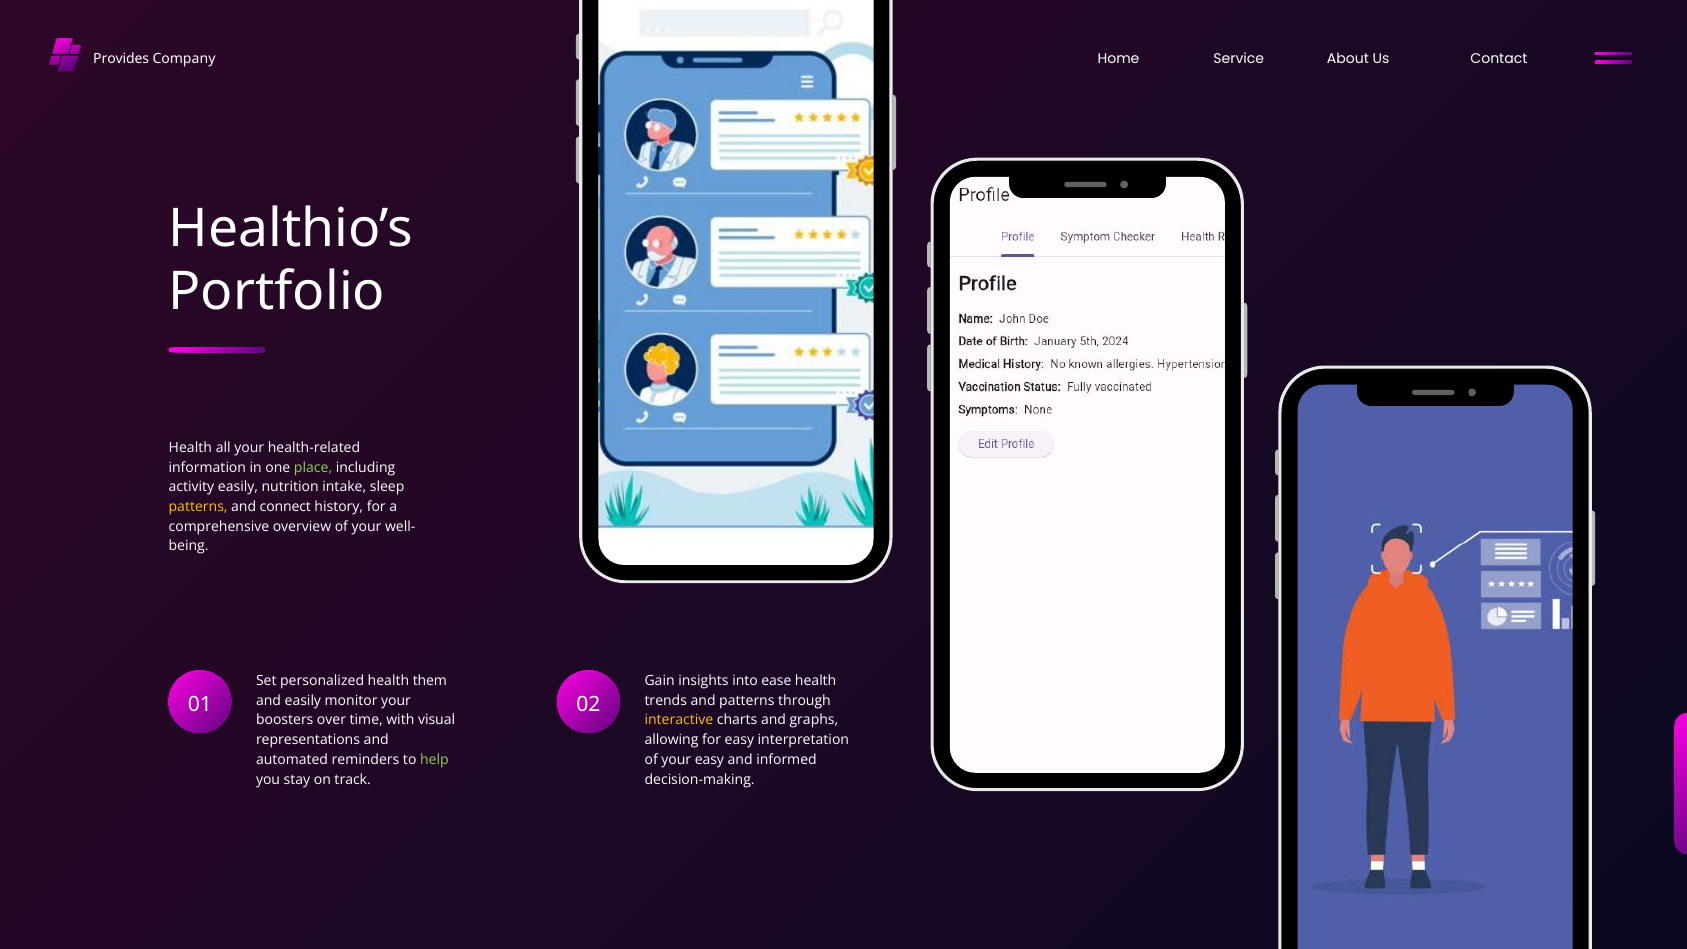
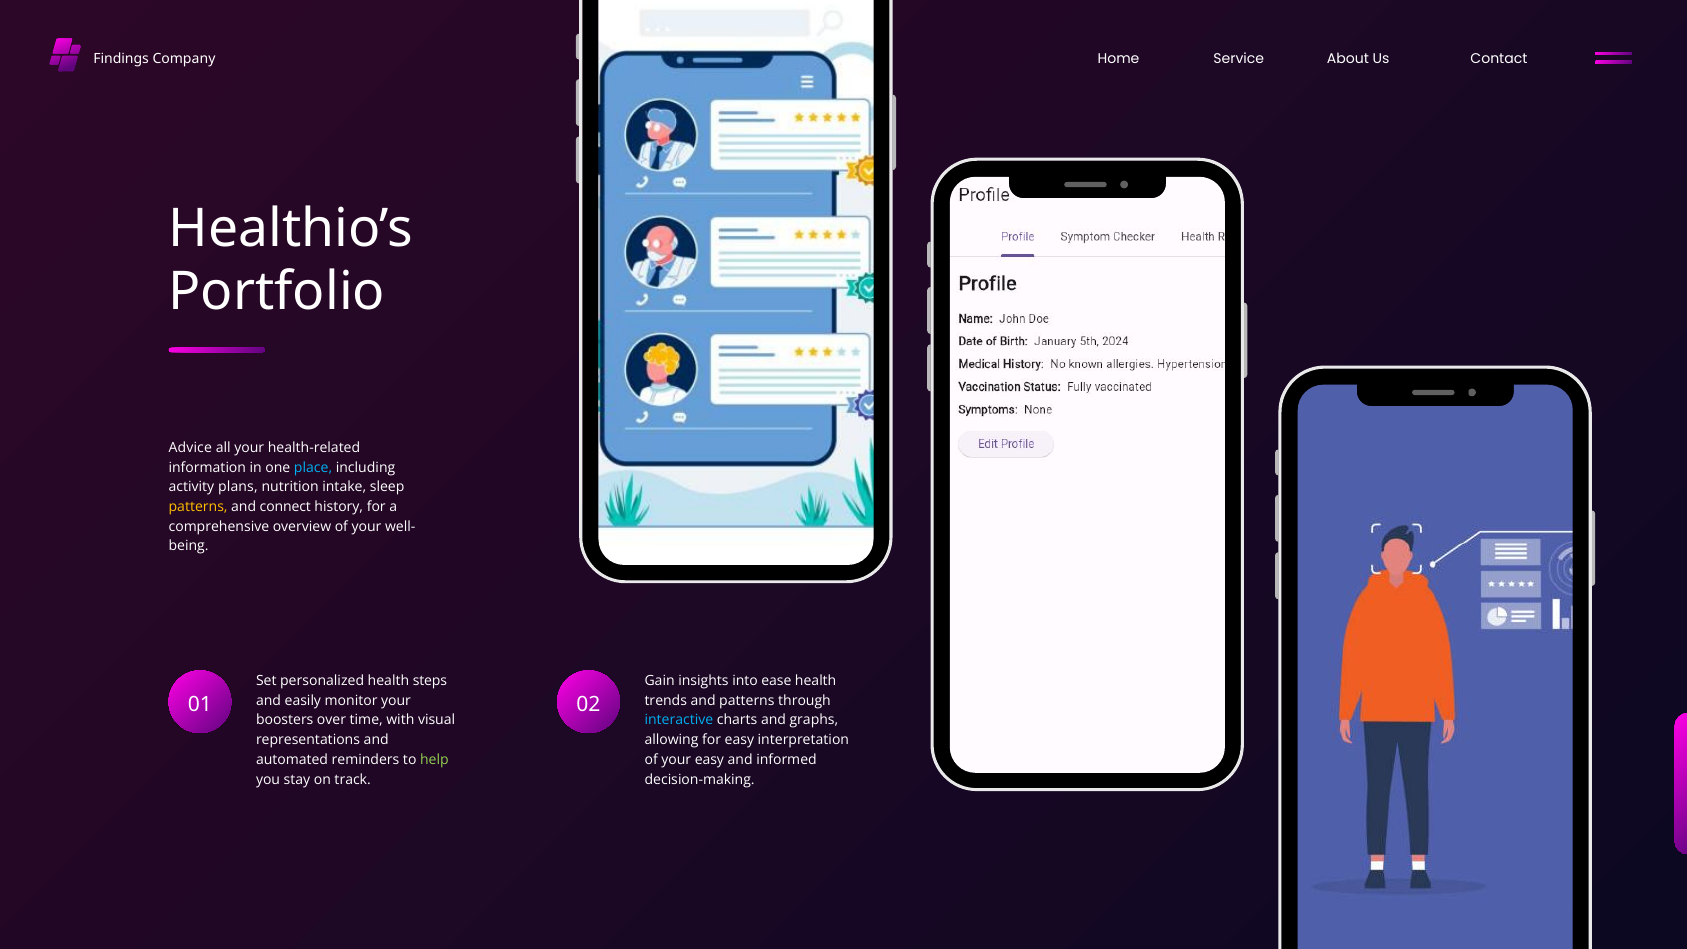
Provides: Provides -> Findings (121, 59)
Health: Health -> Advice (190, 448)
place colour: light green -> light blue (313, 467)
activity easily: easily -> plans (238, 487)
them: them -> steps (430, 681)
interactive colour: yellow -> light blue (679, 720)
